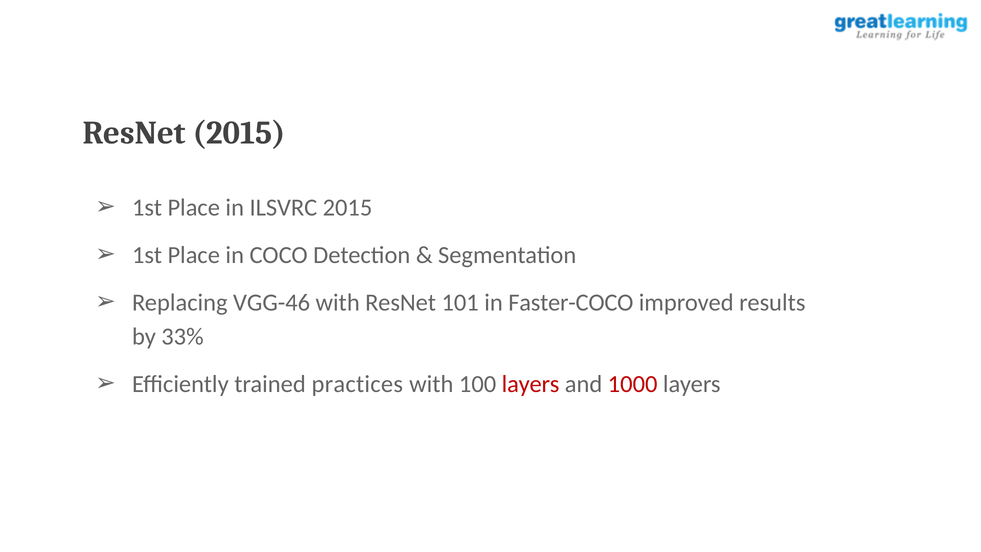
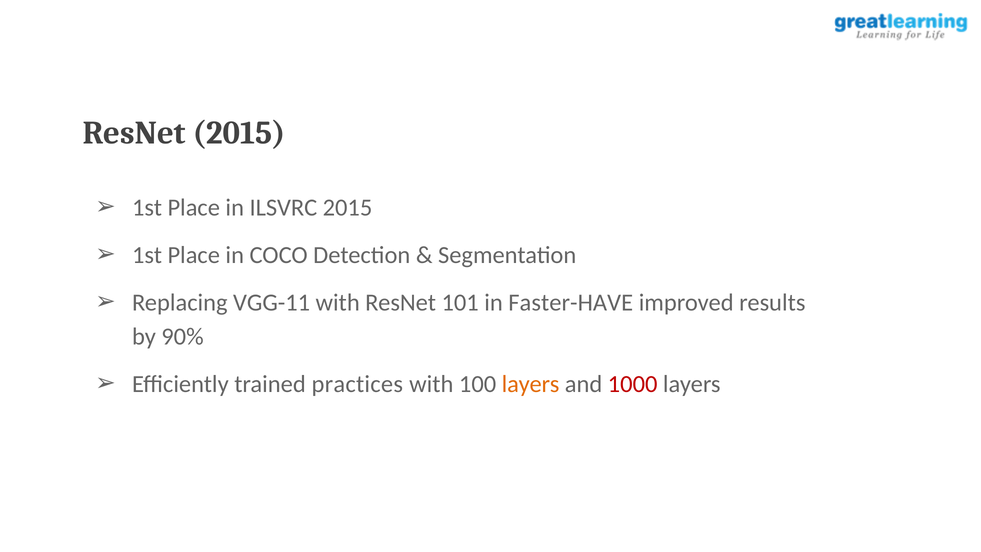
VGG-46: VGG-46 -> VGG-11 (272, 303)
Faster-COCO: Faster-COCO -> Faster-HAVE (571, 303)
33%: 33% -> 90% (182, 336)
layers colour: red -> orange (531, 384)
